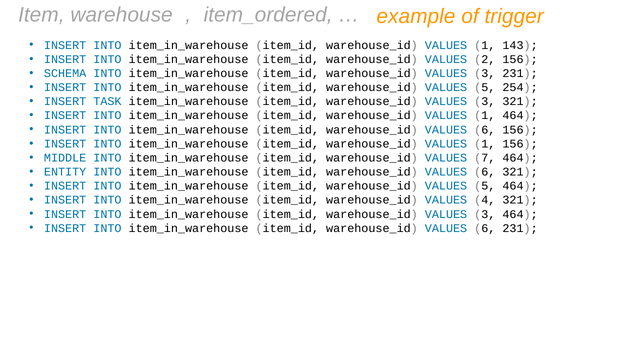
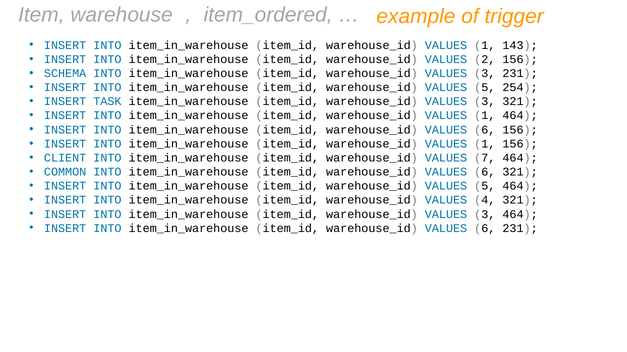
MIDDLE: MIDDLE -> CLIENT (65, 158)
ENTITY: ENTITY -> COMMON (65, 172)
